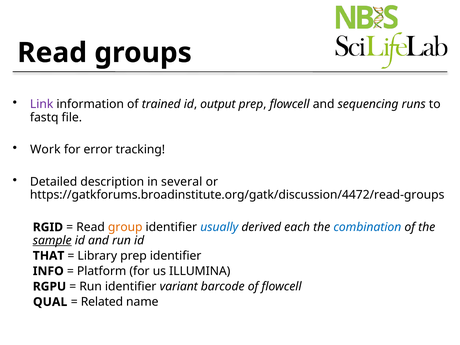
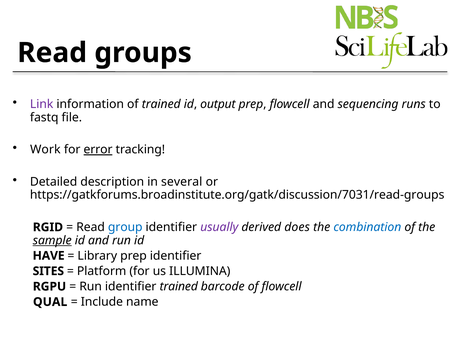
error underline: none -> present (98, 150)
https://gatkforums.broadinstitute.org/gatk/discussion/4472/read-groups: https://gatkforums.broadinstitute.org/gatk/discussion/4472/read-groups -> https://gatkforums.broadinstitute.org/gatk/discussion/7031/read-groups (237, 195)
group colour: orange -> blue (125, 227)
usually colour: blue -> purple (219, 227)
each: each -> does (297, 227)
THAT: THAT -> HAVE (49, 256)
INFO: INFO -> SITES (48, 271)
identifier variant: variant -> trained (179, 287)
Related: Related -> Include (102, 302)
